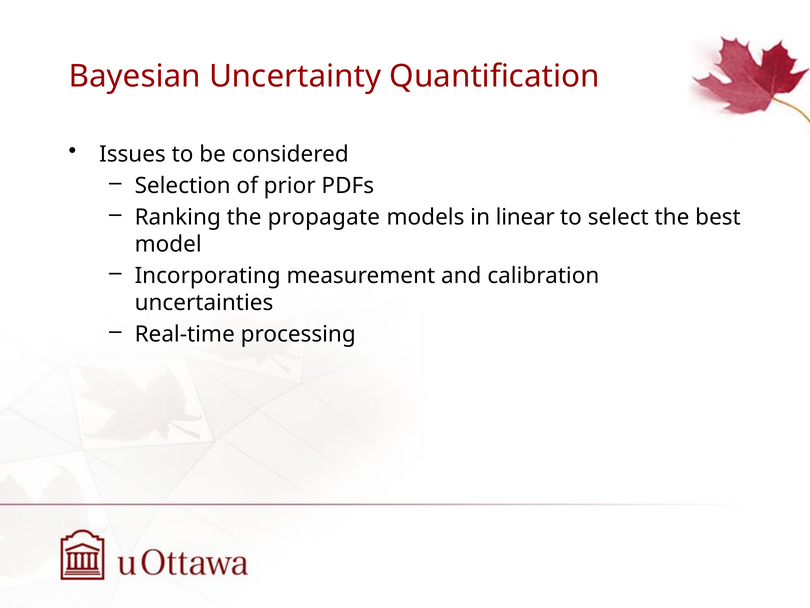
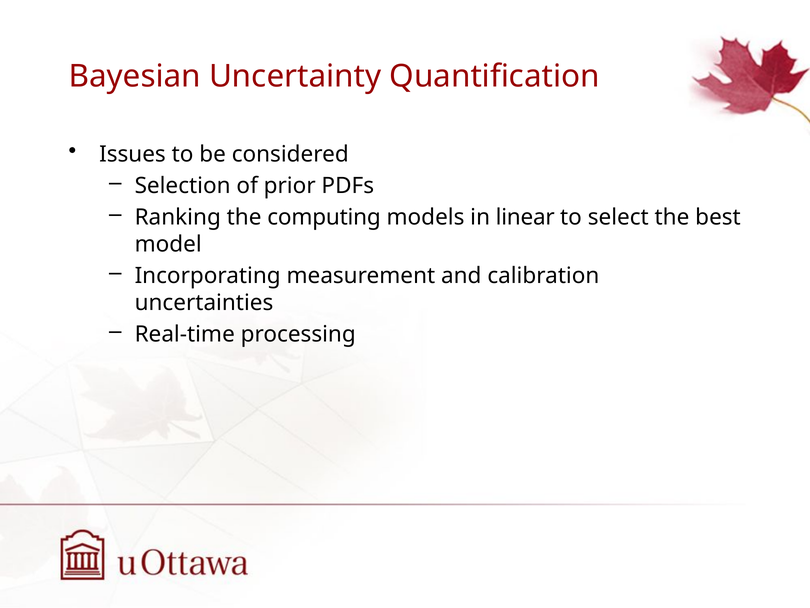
propagate: propagate -> computing (324, 217)
